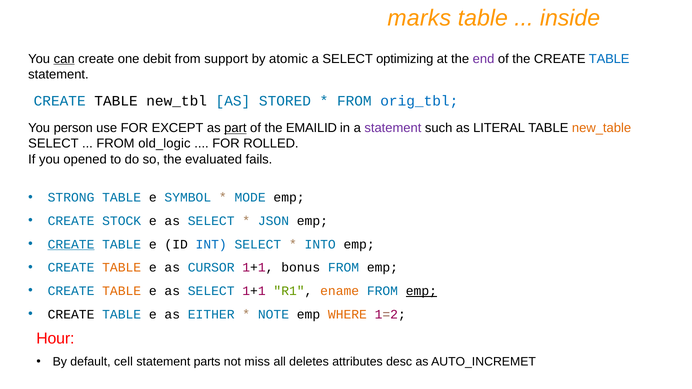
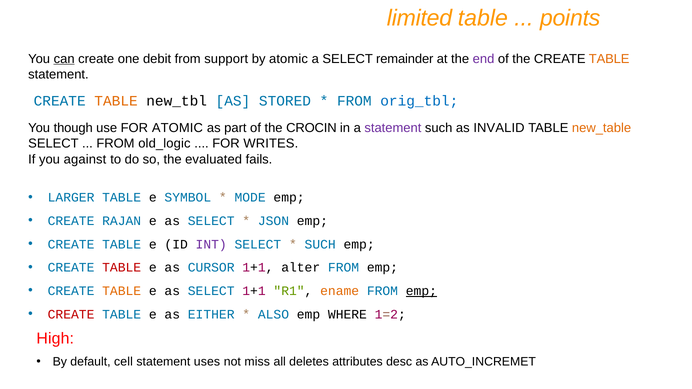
marks: marks -> limited (419, 18)
inside: inside -> points (570, 18)
optimizing: optimizing -> remainder (405, 59)
TABLE colour: blue -> orange (609, 59)
TABLE colour: black -> orange (116, 101)
person: person -> though (73, 128)
FOR EXCEPT: EXCEPT -> ATOMIC (177, 128)
part underline: present -> none (235, 128)
EMAILID: EMAILID -> CROCIN (311, 128)
LITERAL: LITERAL -> INVALID (499, 128)
ROLLED: ROLLED -> WRITES (271, 144)
opened: opened -> against (85, 159)
STRONG: STRONG -> LARGER (71, 198)
STOCK: STOCK -> RAJAN (122, 221)
CREATE underline: present -> none (71, 244)
INT colour: blue -> purple (211, 244)
INTO: INTO -> SUCH (320, 244)
TABLE colour: orange -> red (122, 268)
bonus: bonus -> alter (301, 268)
CREATE colour: black -> red (71, 314)
NOTE: NOTE -> ALSO (273, 314)
WHERE colour: orange -> black (347, 314)
Hour: Hour -> High (55, 339)
parts: parts -> uses (207, 362)
